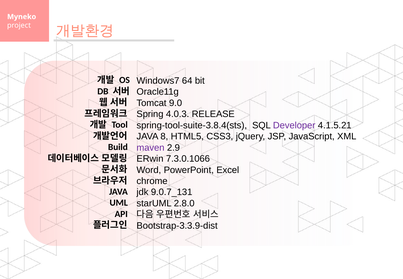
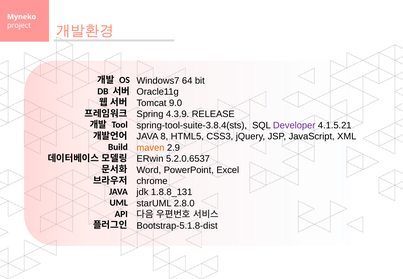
4.0.3: 4.0.3 -> 4.3.9 (178, 114)
maven colour: purple -> orange (151, 148)
7.3.0.1066: 7.3.0.1066 -> 5.2.0.6537 (188, 159)
9.0.7_131: 9.0.7_131 -> 1.8.8_131 (172, 192)
Bootstrap-3.3.9-dist: Bootstrap-3.3.9-dist -> Bootstrap-5.1.8-dist (177, 226)
